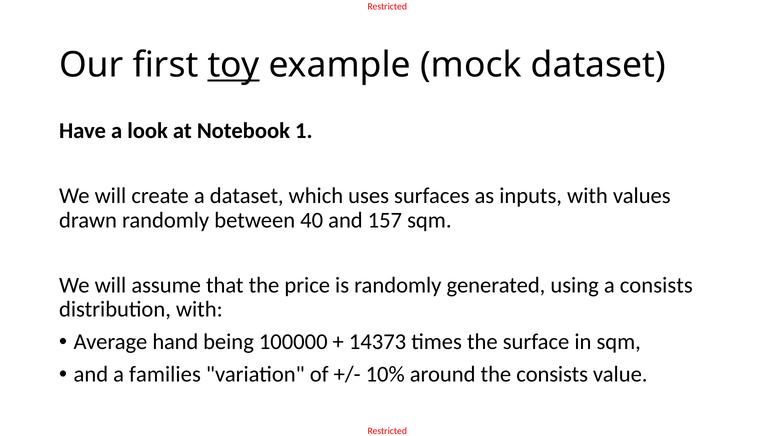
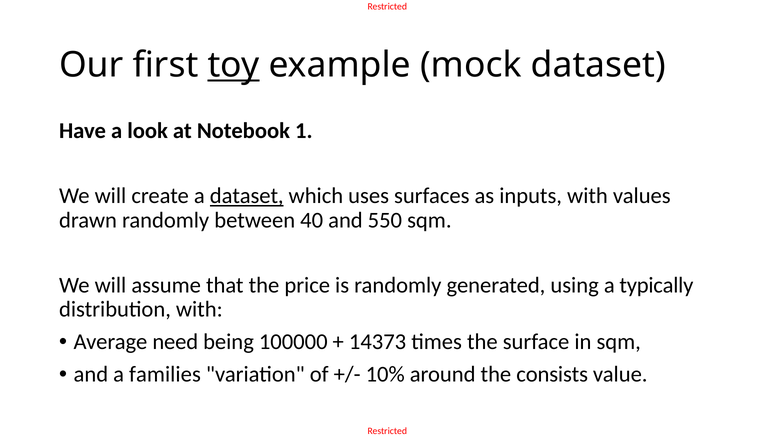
dataset underline: none -> present (247, 196)
157: 157 -> 550 (385, 220)
a consists: consists -> typically (656, 285)
hand: hand -> need (175, 342)
